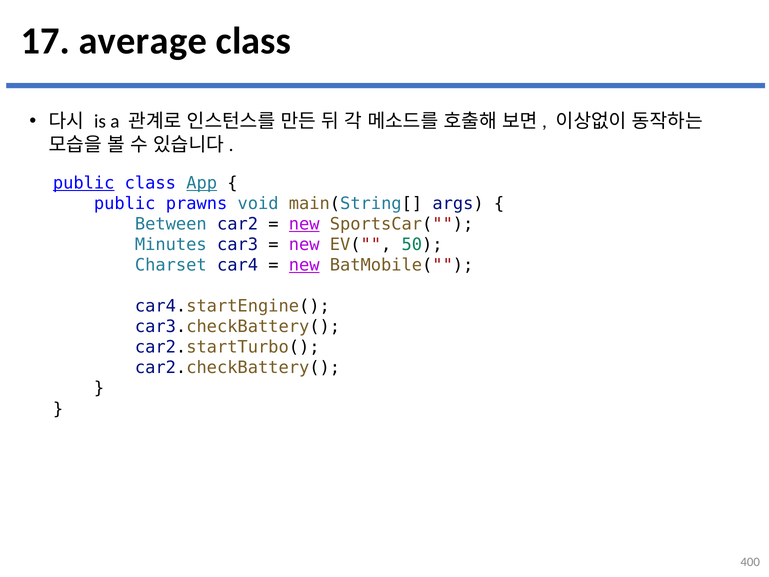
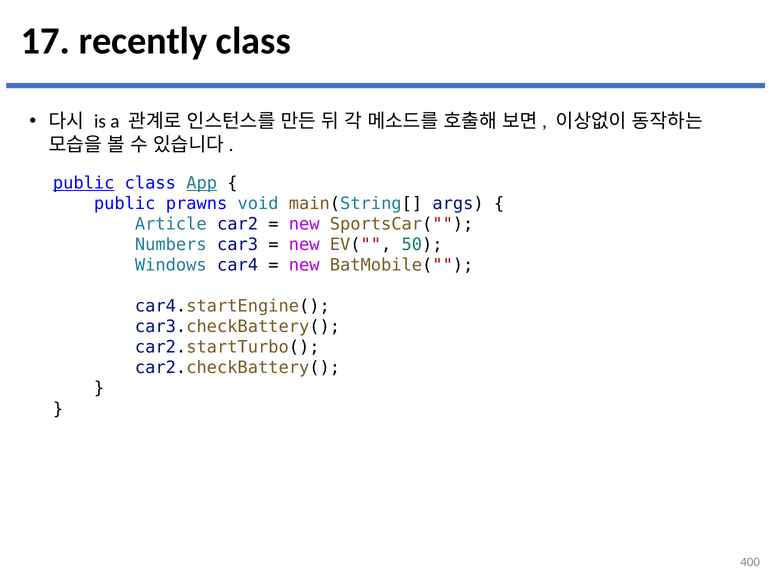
average: average -> recently (143, 41)
Between: Between -> Article (171, 224)
new underline: present -> none (304, 224)
Minutes: Minutes -> Numbers (171, 245)
Charset: Charset -> Windows (171, 265)
new underline: present -> none (304, 265)
